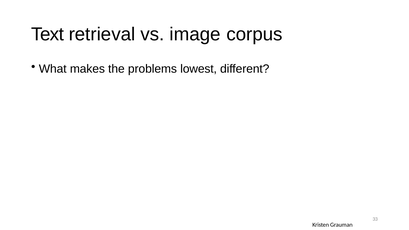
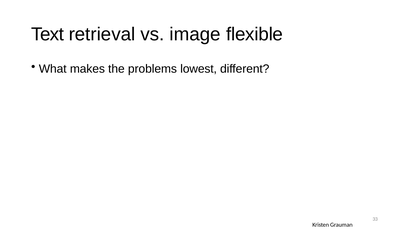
corpus: corpus -> flexible (255, 34)
